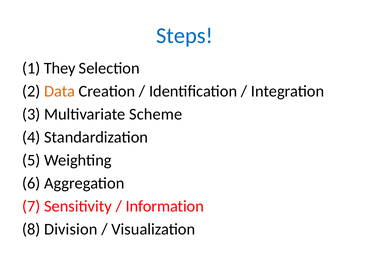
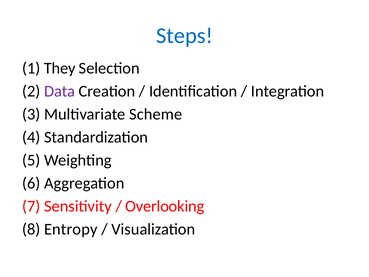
Data colour: orange -> purple (60, 91)
Information: Information -> Overlooking (165, 206)
Division: Division -> Entropy (71, 229)
